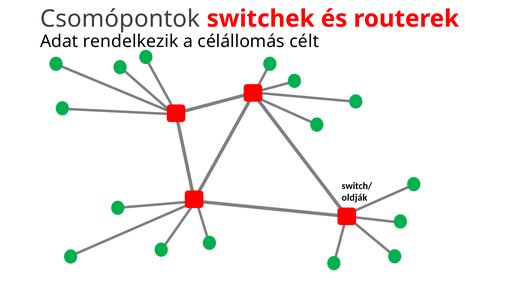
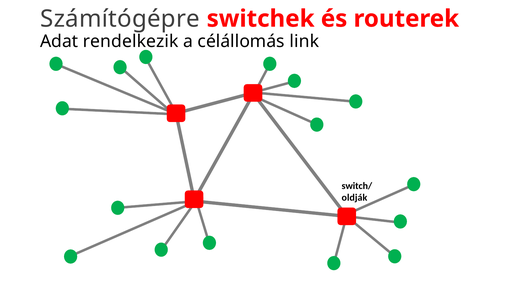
Csomópontok: Csomópontok -> Számítógépre (120, 19)
célt: célt -> link (304, 41)
